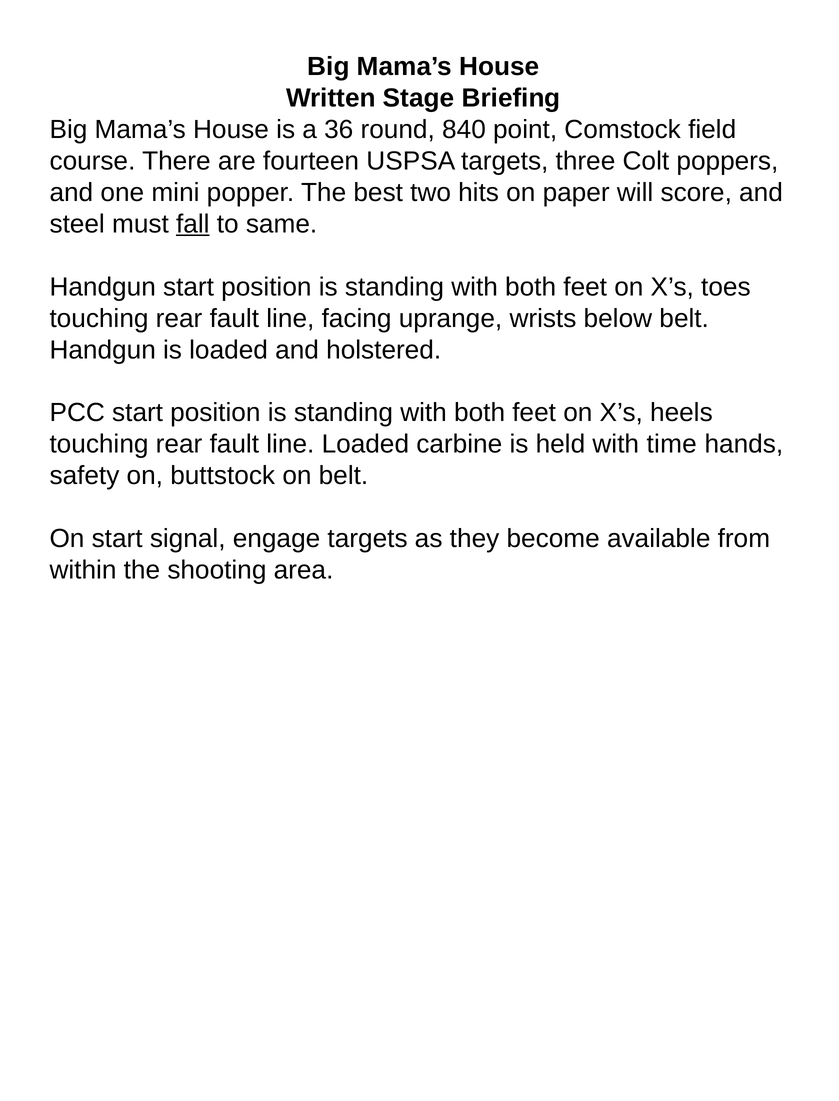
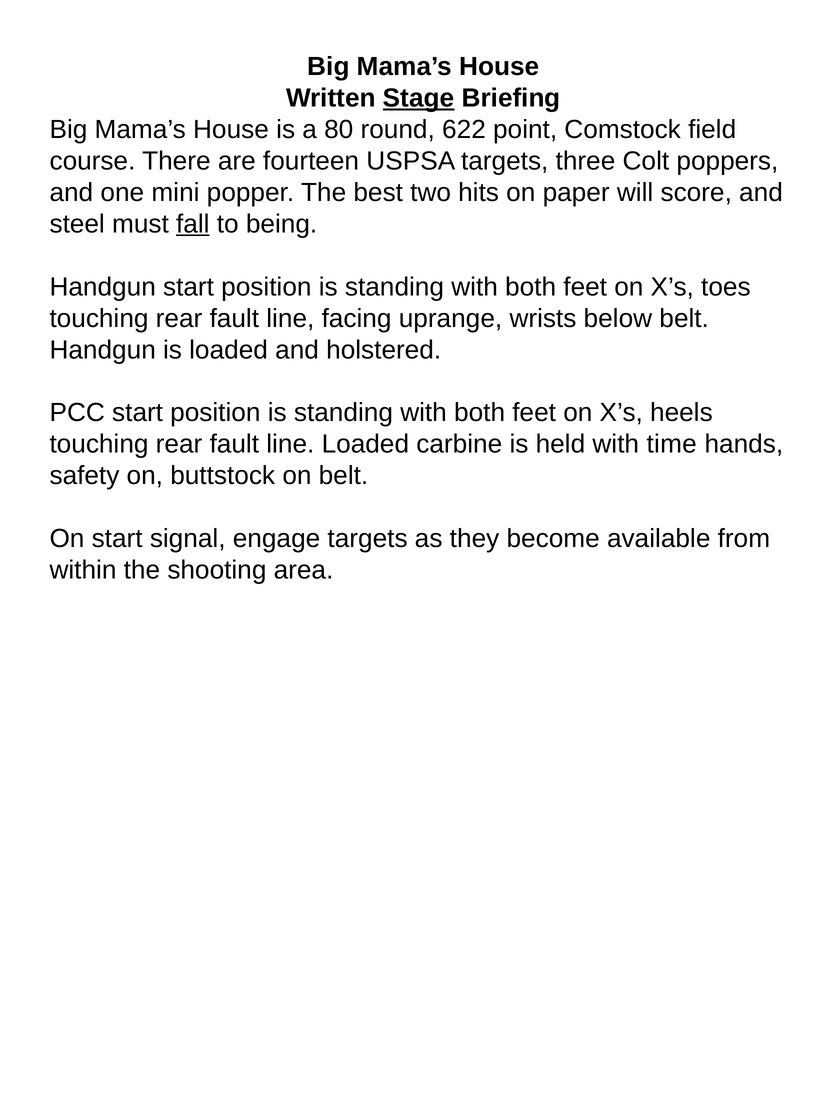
Stage underline: none -> present (419, 98)
36: 36 -> 80 (339, 130)
840: 840 -> 622 (464, 130)
same: same -> being (282, 224)
